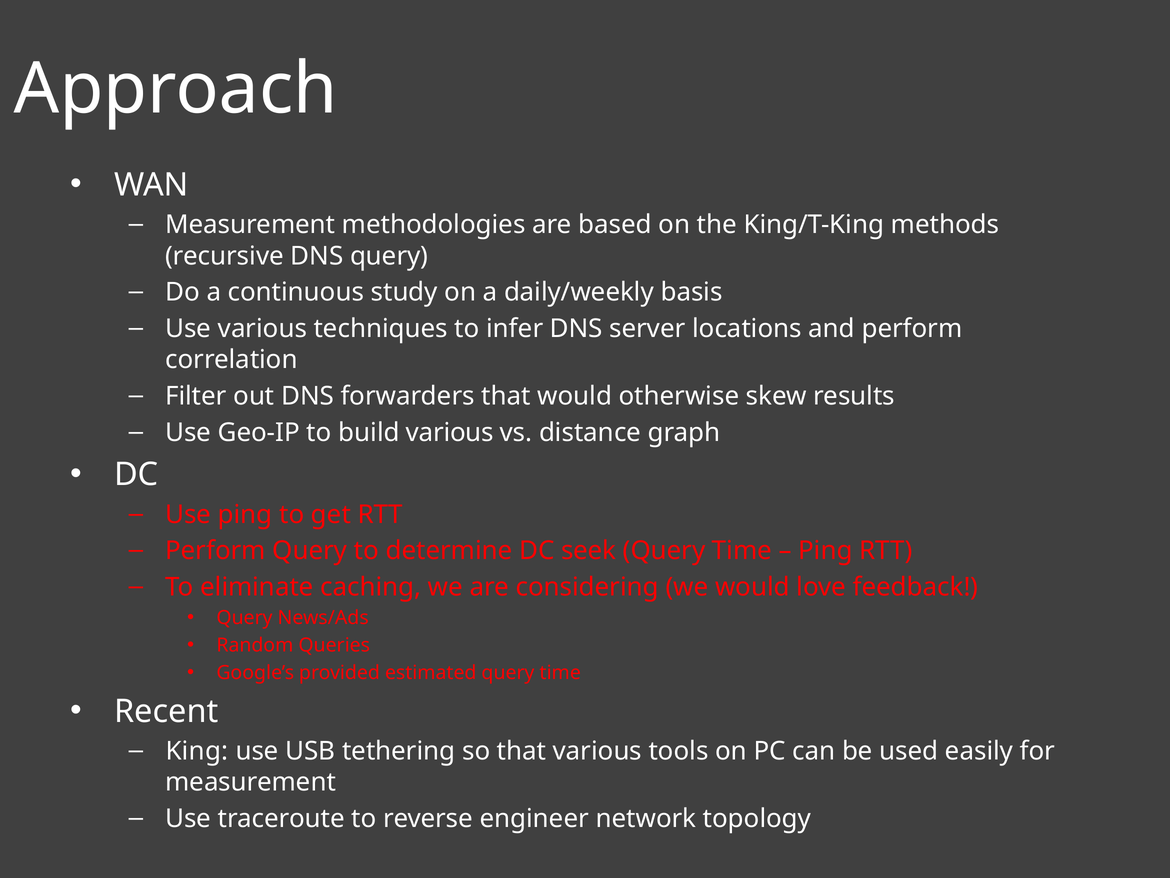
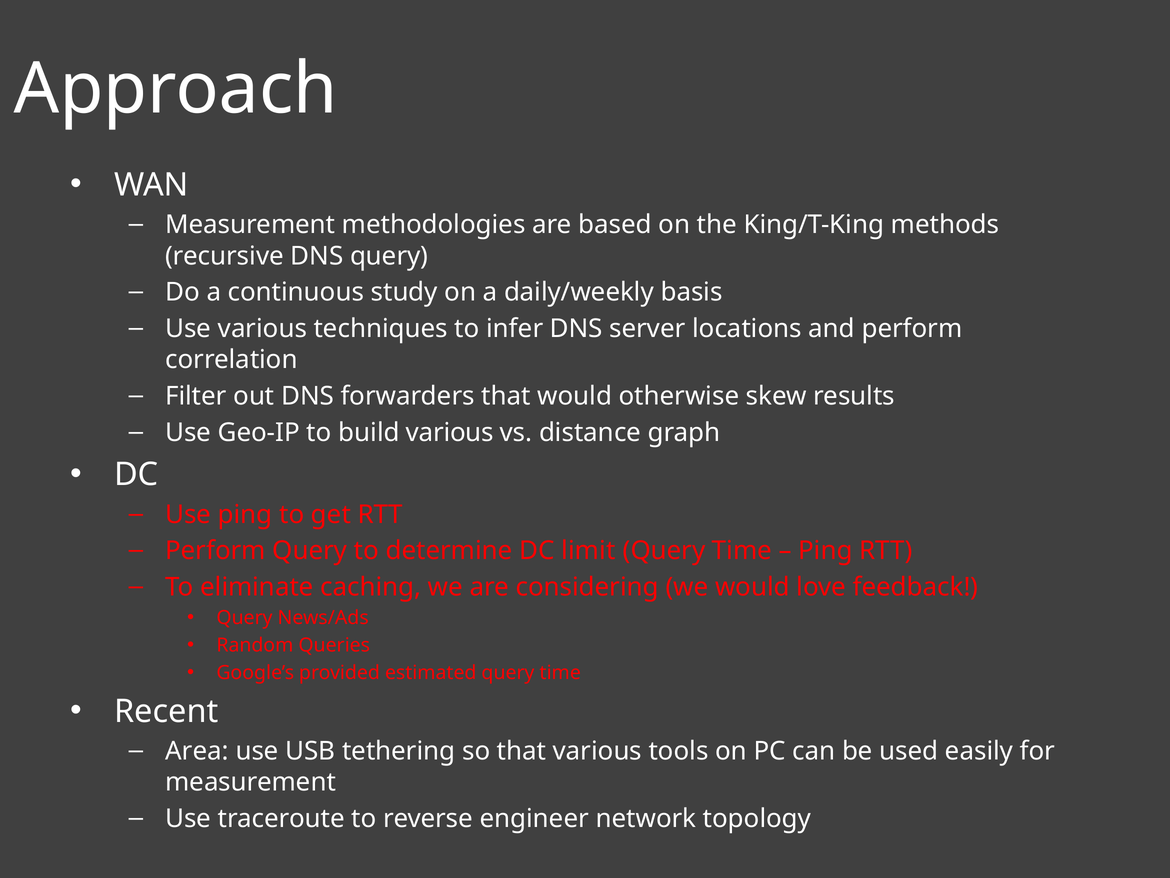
seek: seek -> limit (588, 551)
King: King -> Area (197, 751)
